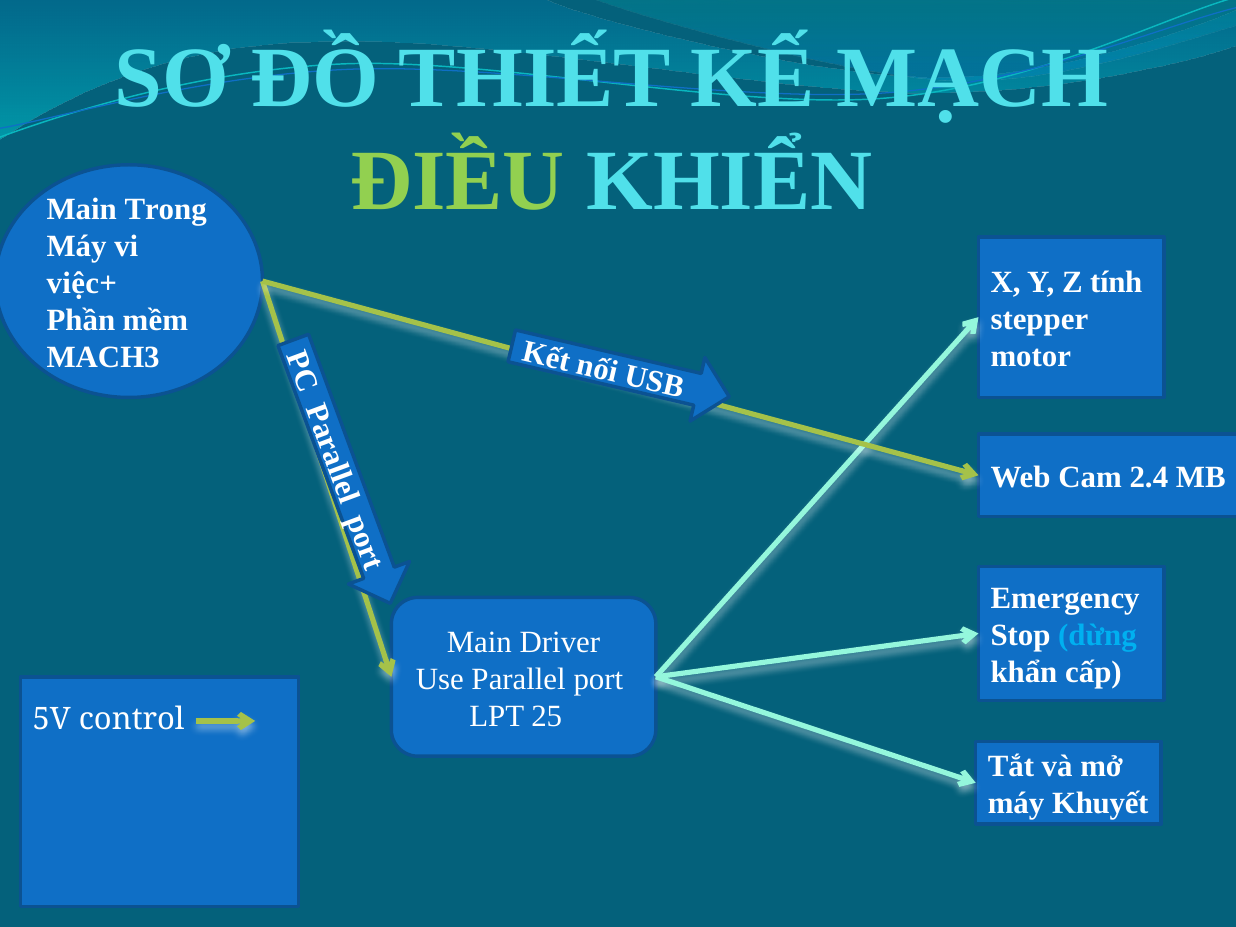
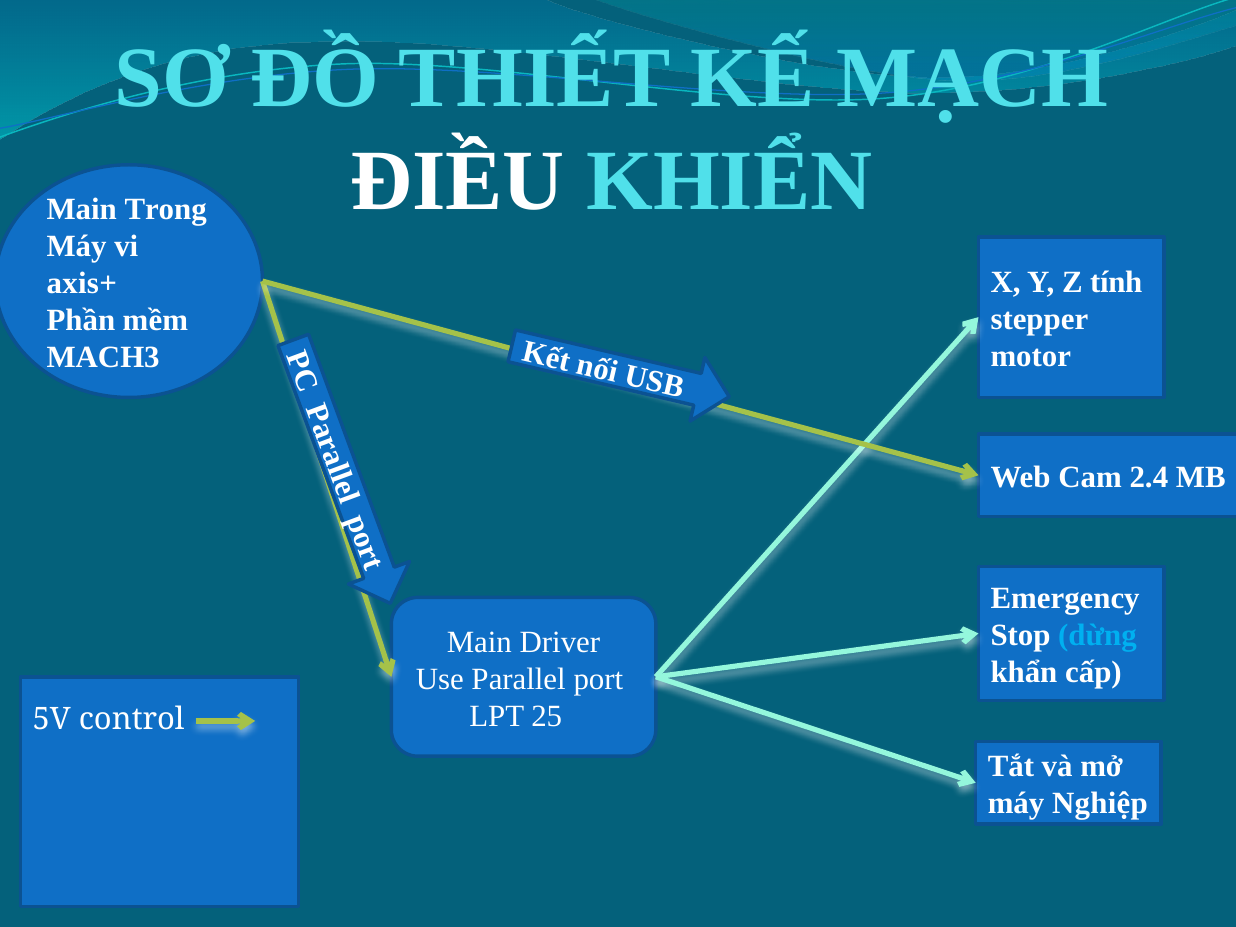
ĐIỀU colour: light green -> white (458, 181)
việc+: việc+ -> axis+ (82, 283)
Khuyết: Khuyết -> Nghiệp (1100, 803)
